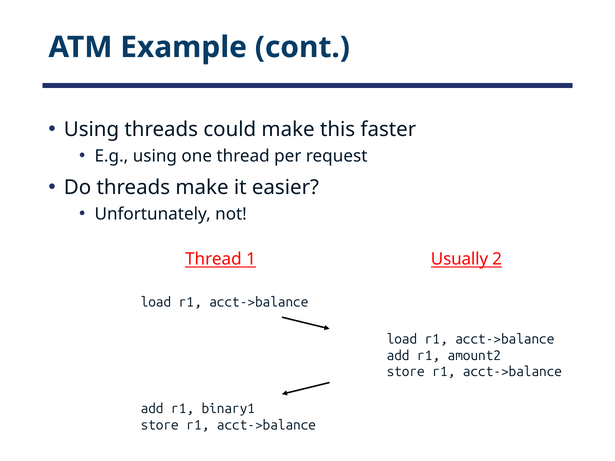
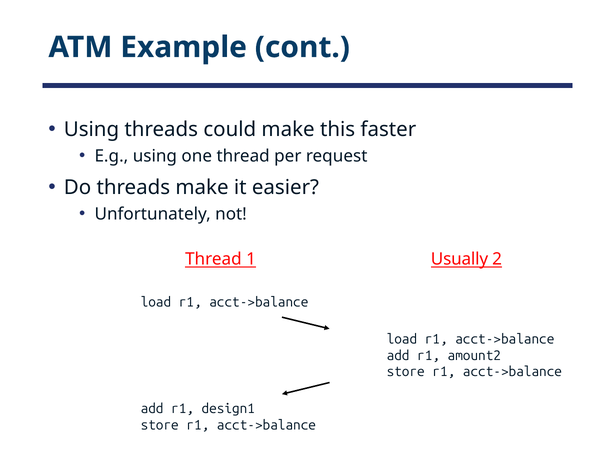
binary1: binary1 -> design1 (228, 409)
